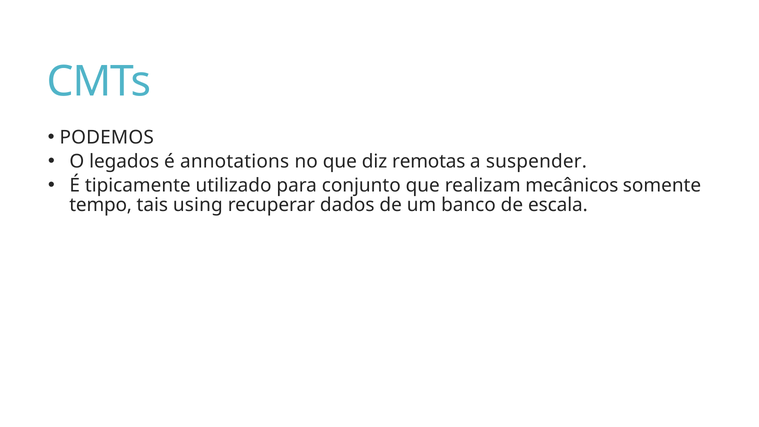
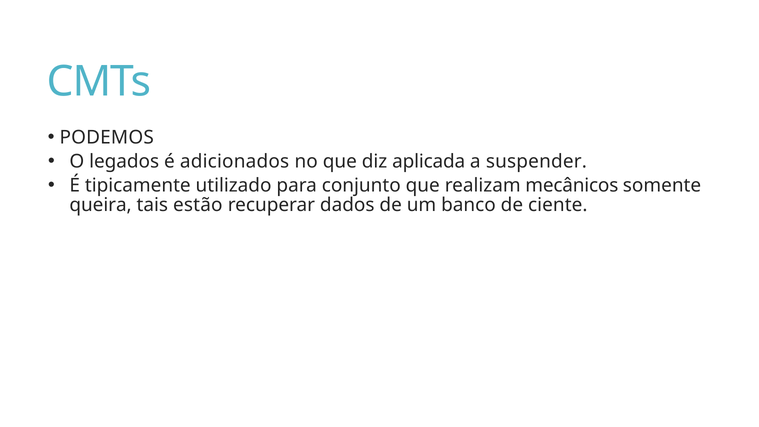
annotations: annotations -> adicionados (235, 161)
remotas: remotas -> aplicada (429, 161)
tempo: tempo -> queira (101, 205)
using: using -> estão (198, 205)
escala: escala -> ciente (558, 205)
